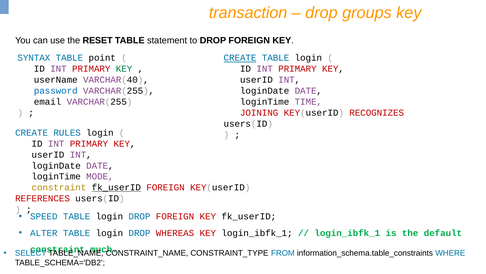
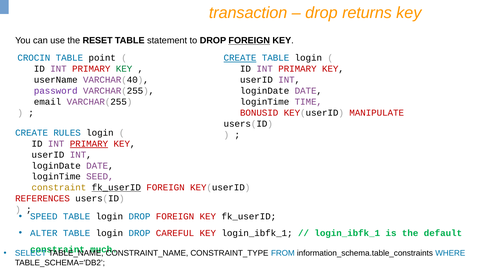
groups: groups -> returns (367, 13)
FOREIGN underline: none -> present (249, 40)
SYNTAX: SYNTAX -> CROCIN (34, 58)
password colour: blue -> purple (56, 91)
JOINING: JOINING -> BONUSID (259, 113)
RECOGNIZES: RECOGNIZES -> MANIPULATE (377, 113)
PRIMARY underline: none -> present (89, 143)
MODE: MODE -> SEED (100, 176)
WHEREAS: WHEREAS -> CAREFUL (175, 232)
